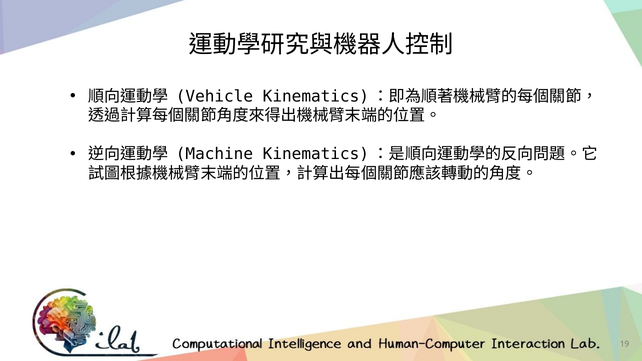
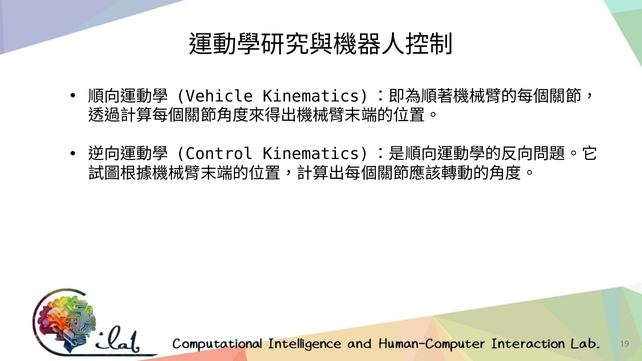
Machine: Machine -> Control (214, 154)
